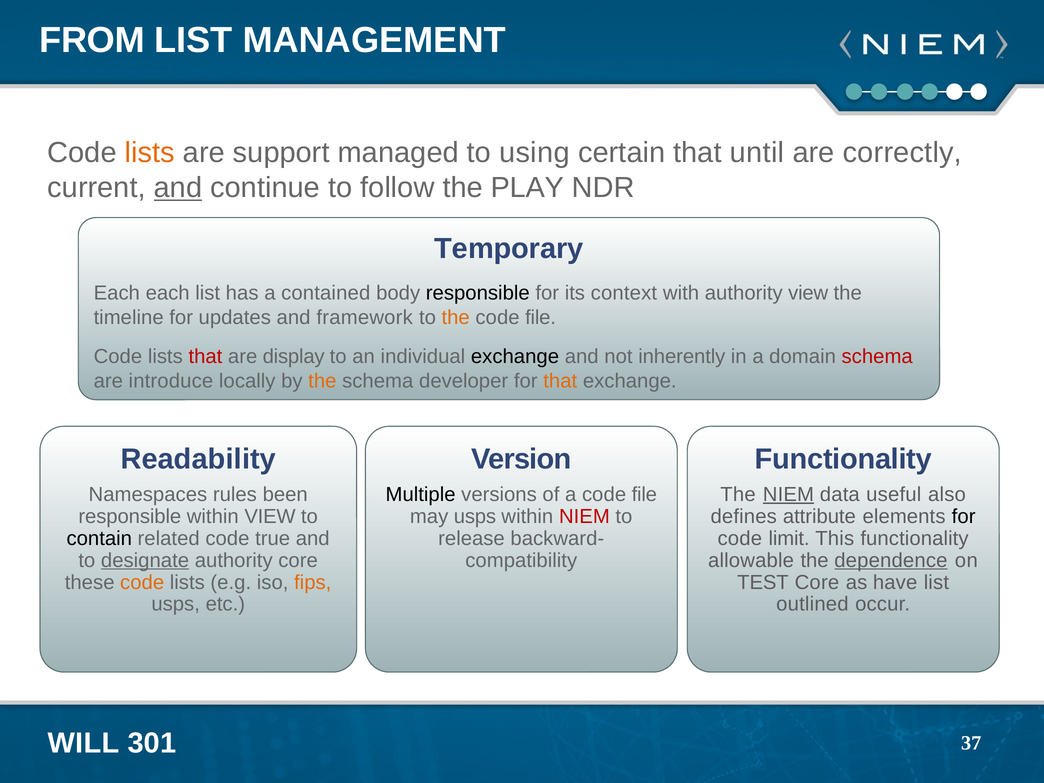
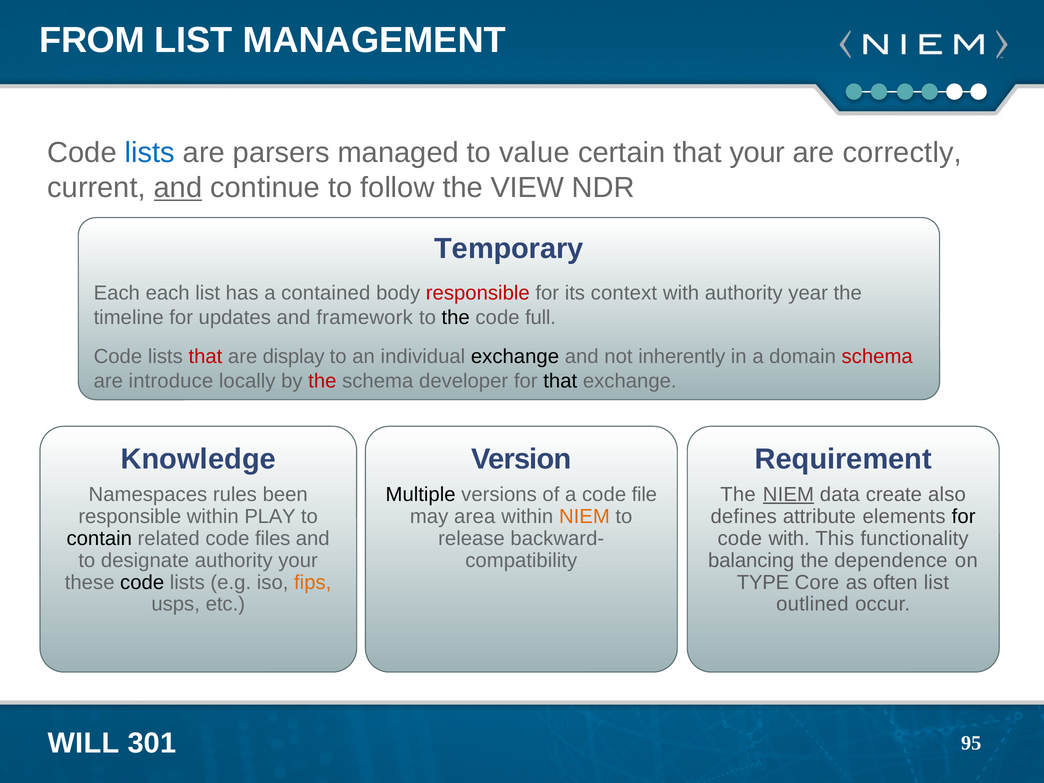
lists colour: orange -> blue (150, 153)
support: support -> parsers (281, 153)
using: using -> value (534, 153)
that until: until -> your (757, 153)
PLAY: PLAY -> VIEW (527, 188)
responsible colour: black -> red (478, 293)
authority view: view -> year (808, 293)
the colour: orange -> black (456, 317)
file: file -> full (541, 317)
the colour: orange -> red (322, 381)
that colour: orange -> black (560, 381)
Readability: Readability -> Knowledge (198, 459)
Functionality: Functionality -> Requirement (843, 459)
useful: useful -> create (894, 495)
within VIEW: VIEW -> PLAY (270, 516)
may usps: usps -> area (475, 516)
NIEM colour: red -> orange (584, 516)
true: true -> files (273, 538)
code limit: limit -> with (789, 538)
designate underline: present -> none (145, 560)
authority core: core -> your (298, 560)
allowable: allowable -> balancing (751, 560)
dependence underline: present -> none (891, 560)
code colour: orange -> black (142, 582)
TEST: TEST -> TYPE (763, 582)
have: have -> often (895, 582)
37: 37 -> 95 (971, 743)
